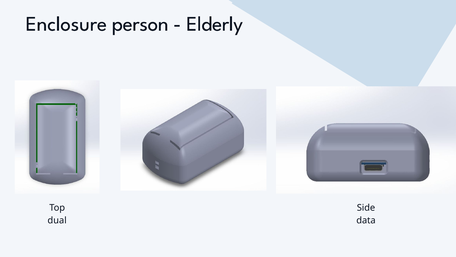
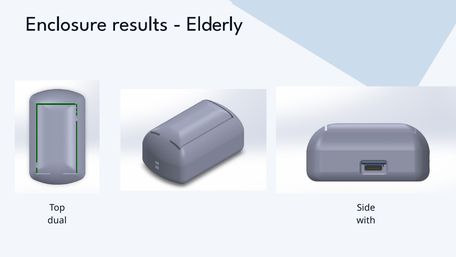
person: person -> results (140, 24)
data: data -> with (366, 220)
